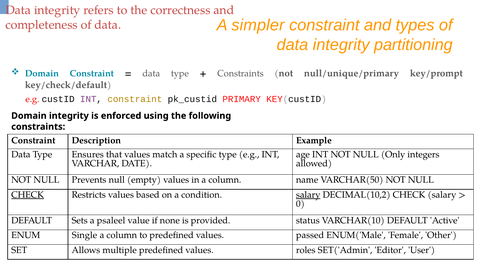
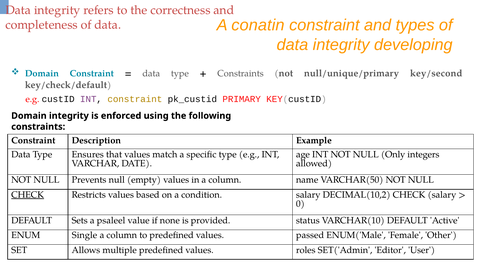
simpler: simpler -> conatin (258, 25)
partitioning: partitioning -> developing (413, 45)
key/prompt: key/prompt -> key/second (436, 73)
salary underline: present -> none (308, 195)
